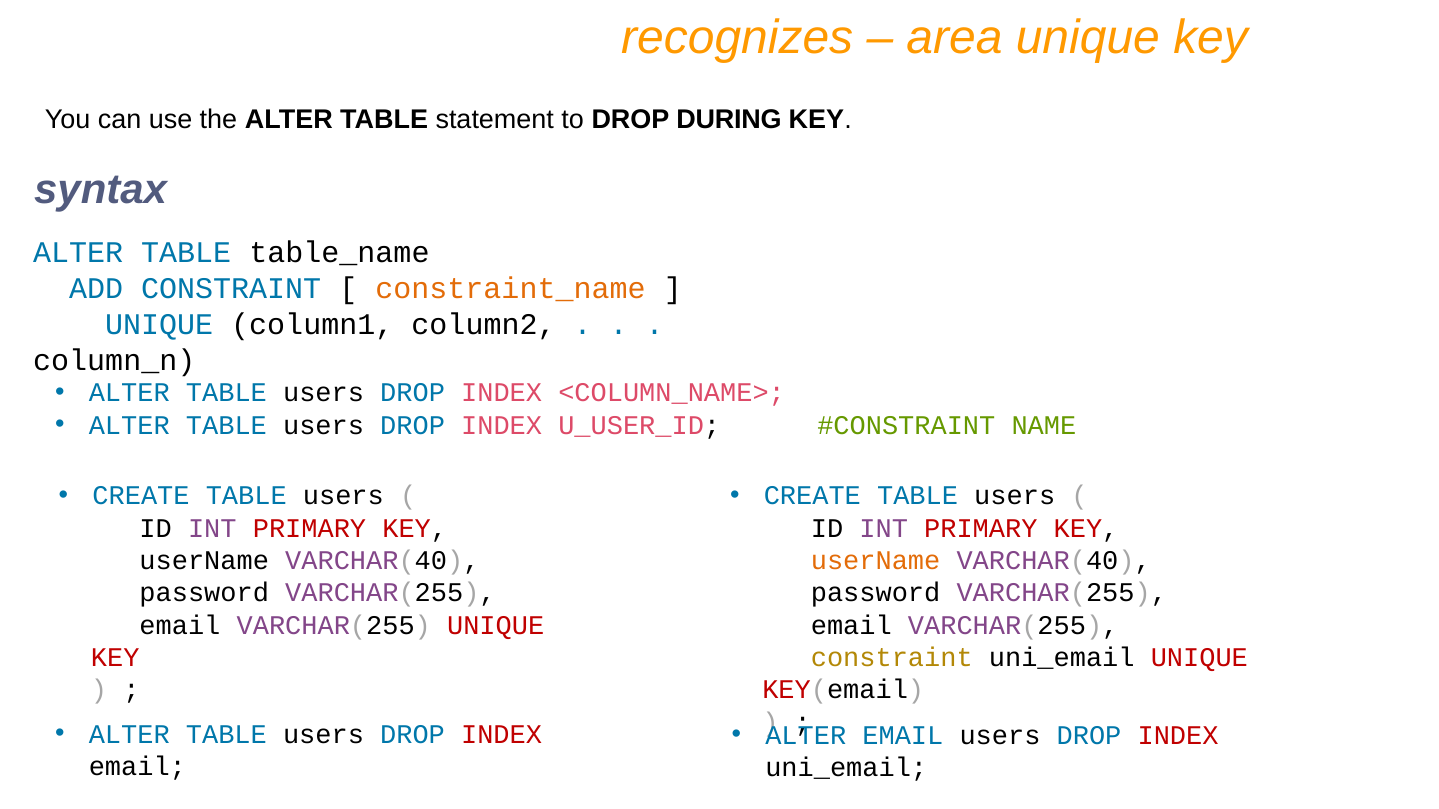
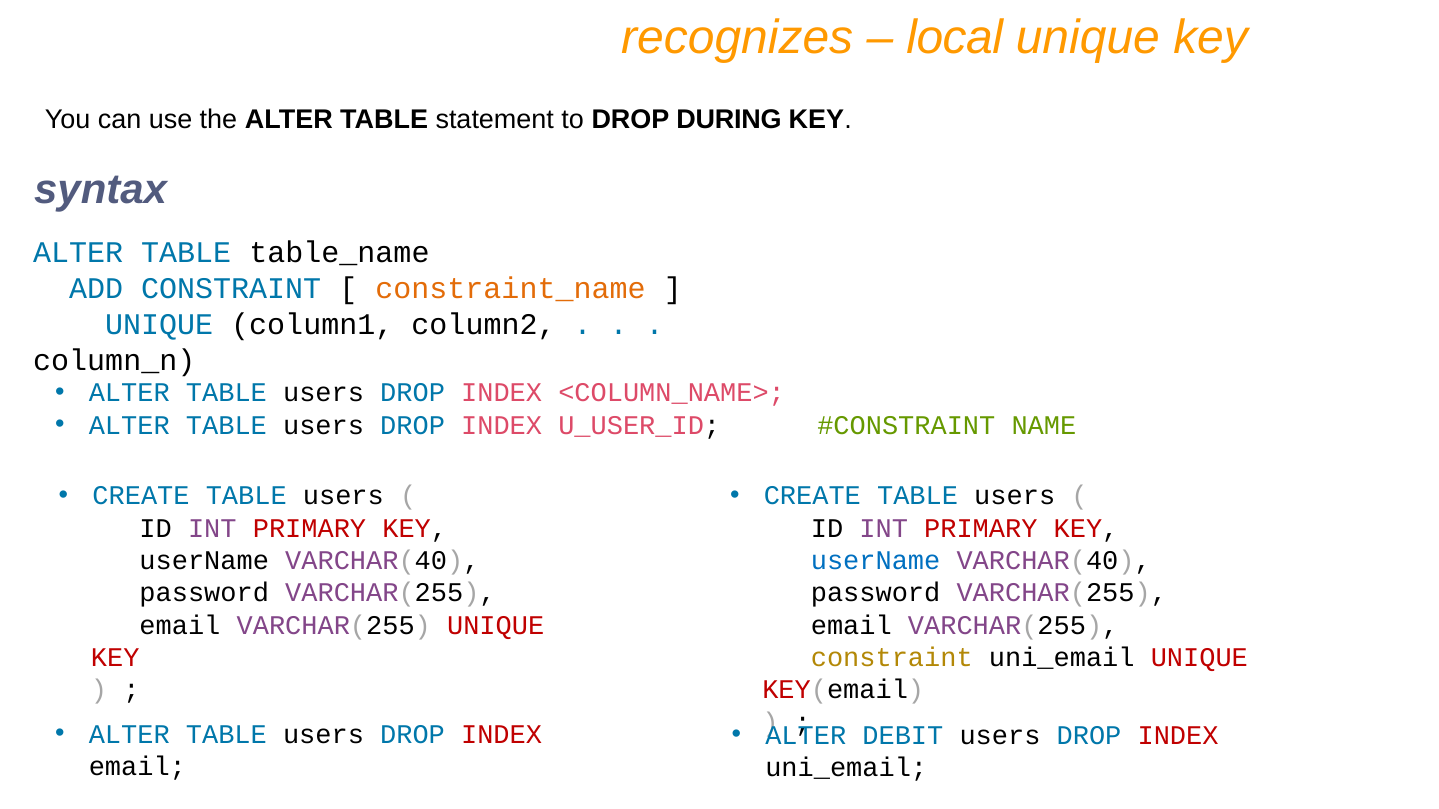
area: area -> local (955, 37)
userName colour: orange -> blue (876, 561)
EMAIL: EMAIL -> DEBIT (903, 736)
